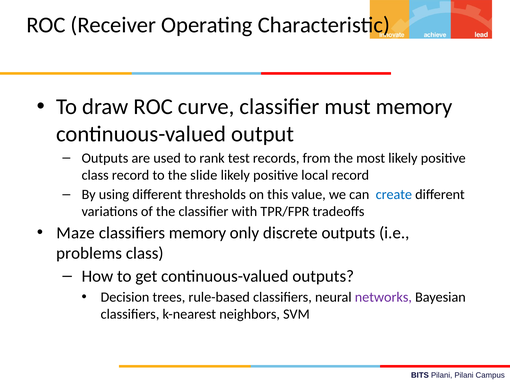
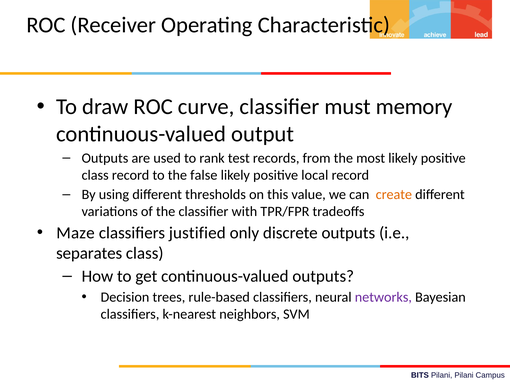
slide: slide -> false (204, 175)
create colour: blue -> orange (394, 195)
classifiers memory: memory -> justified (197, 233)
problems: problems -> separates (89, 254)
